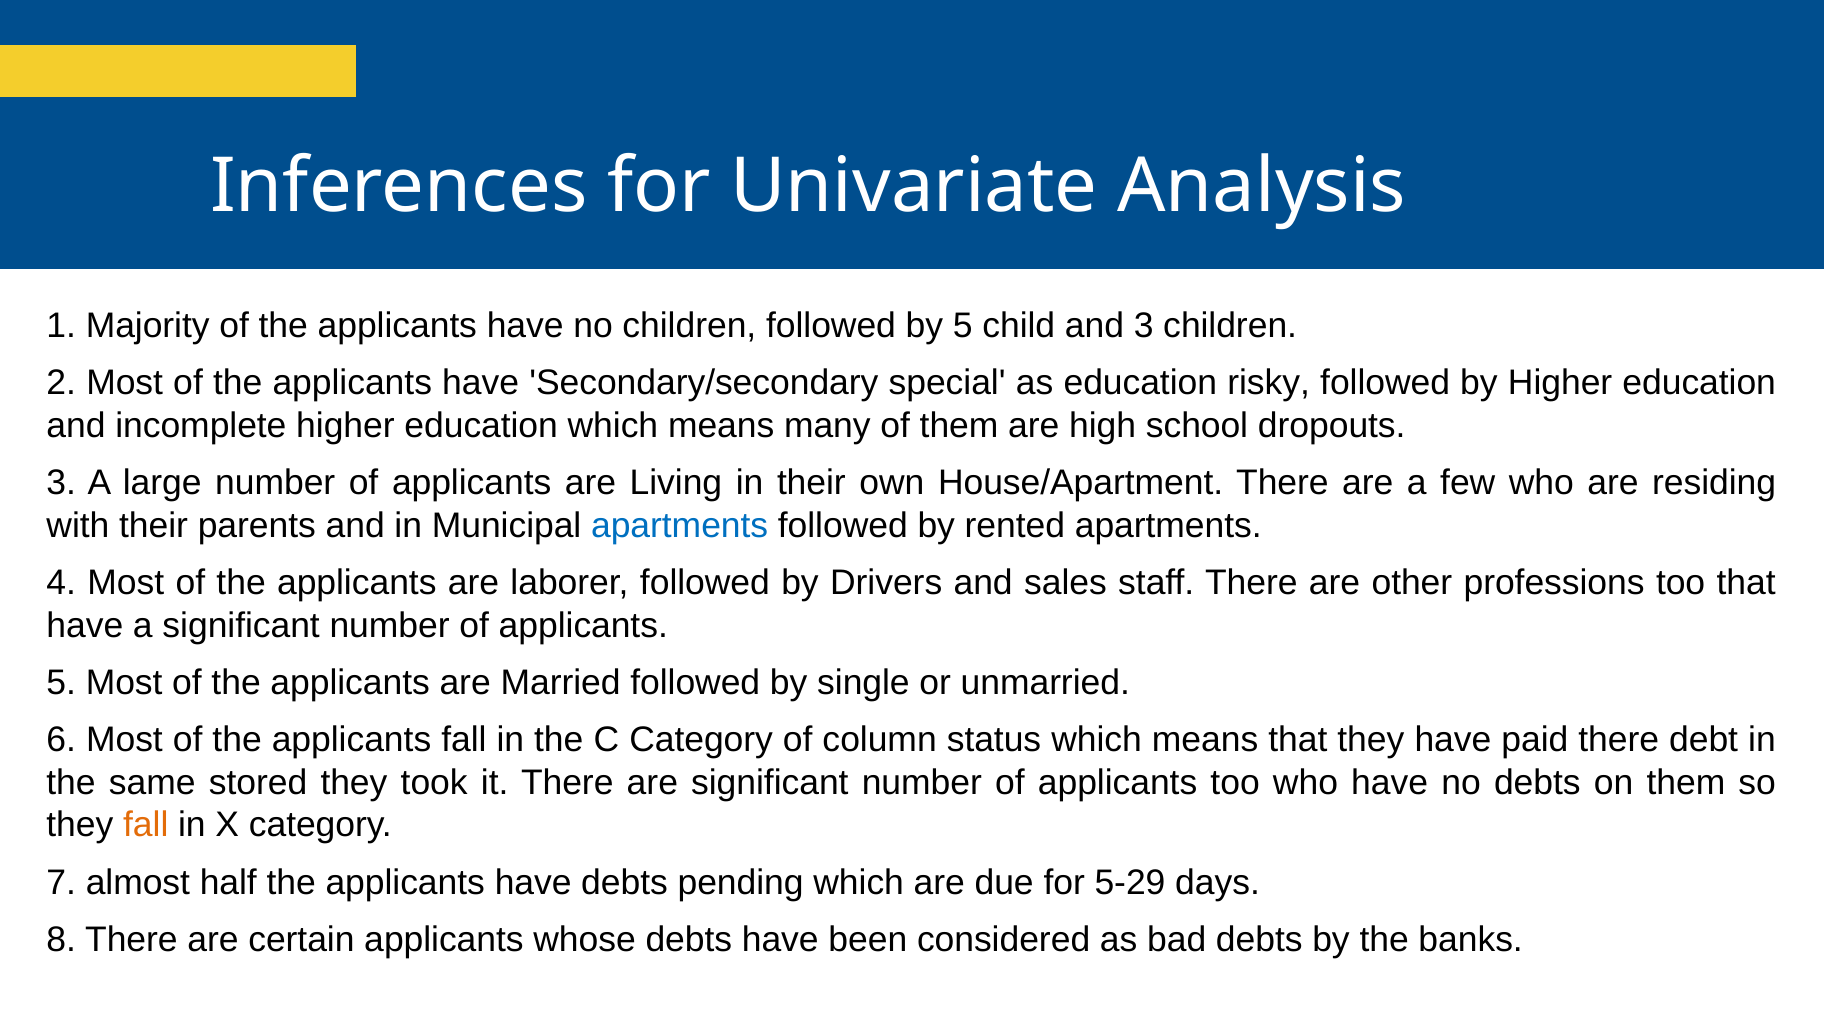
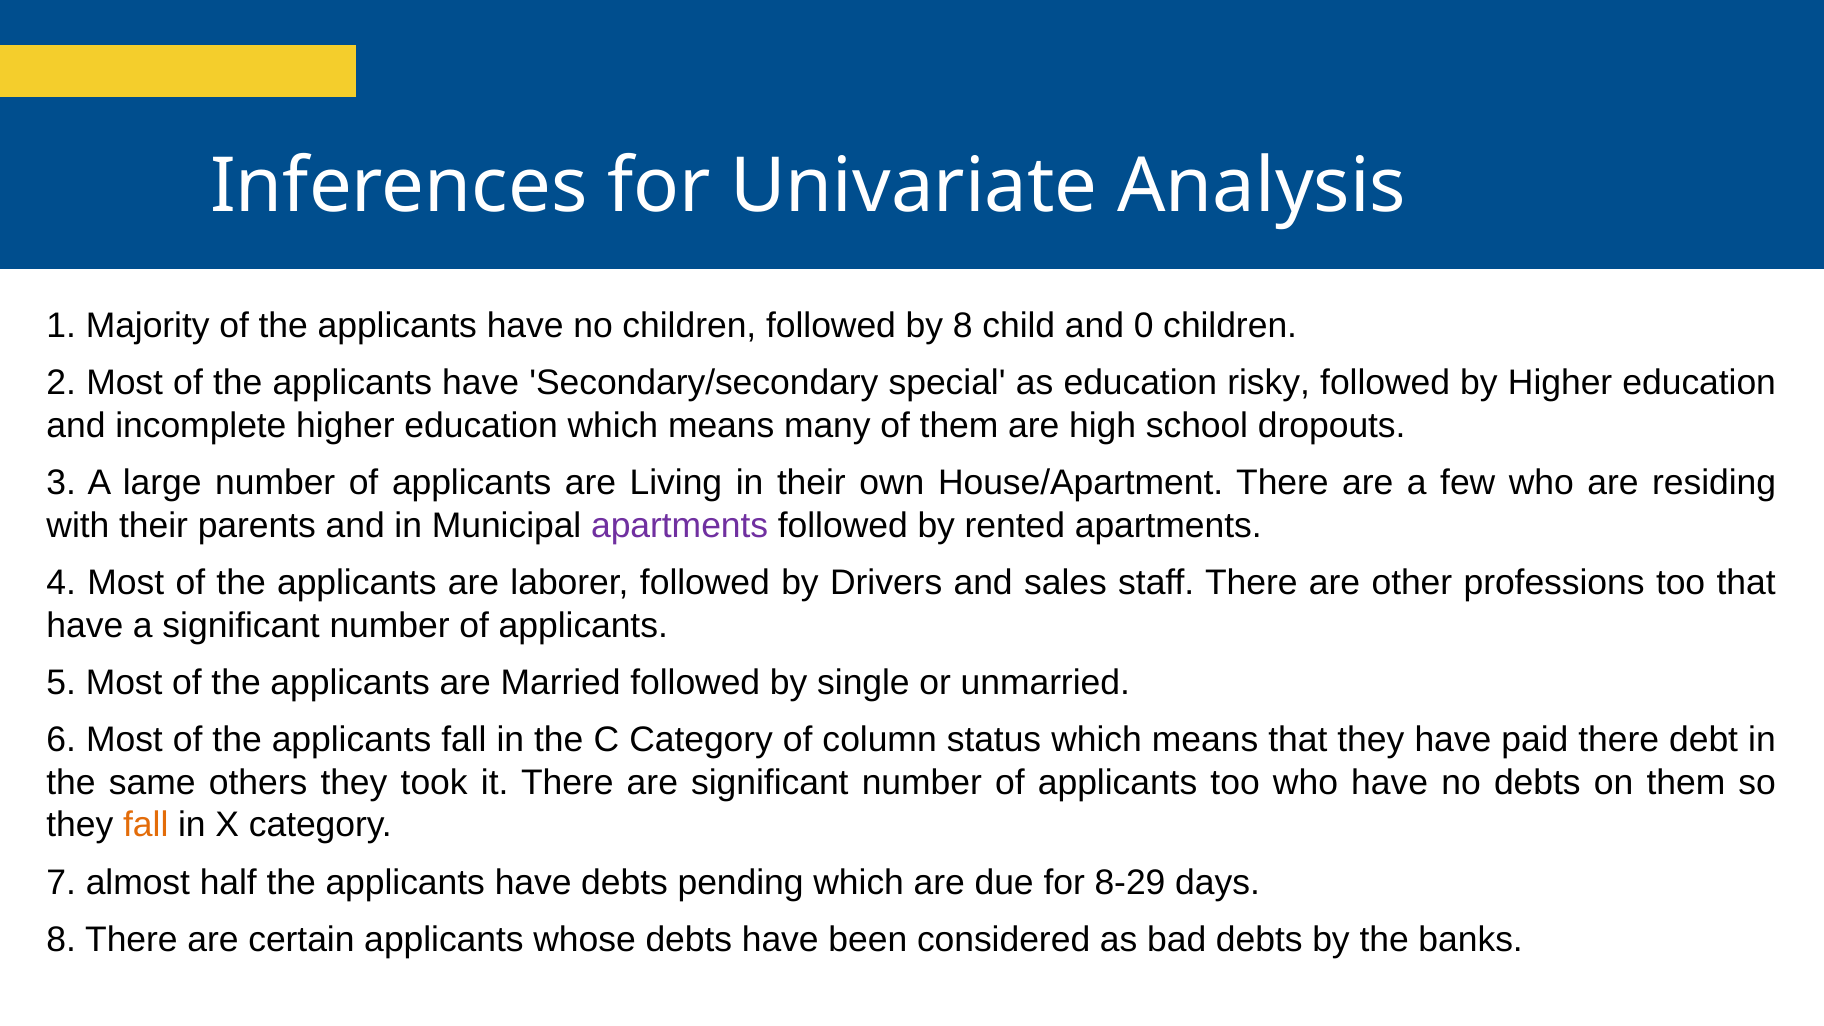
by 5: 5 -> 8 (963, 326)
and 3: 3 -> 0 (1144, 326)
apartments colour: blue -> purple (680, 526)
stored: stored -> others (258, 783)
5-29: 5-29 -> 8-29 (1130, 883)
